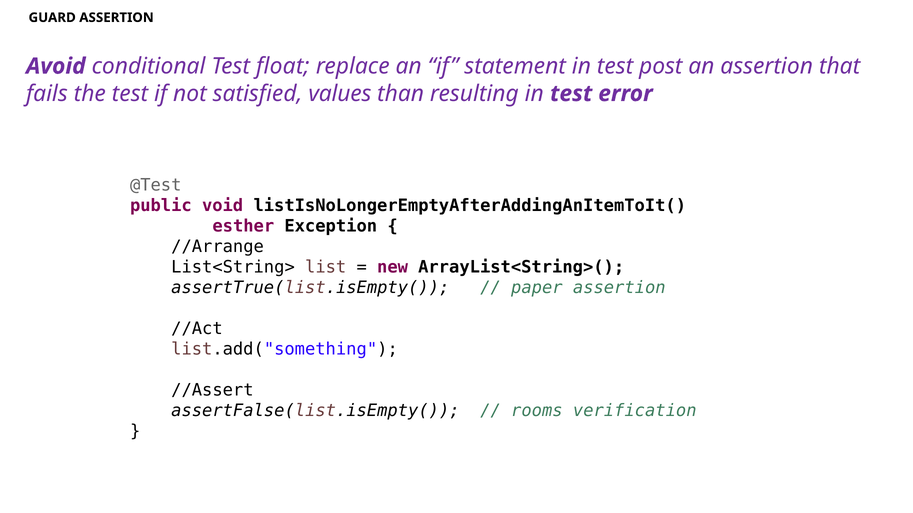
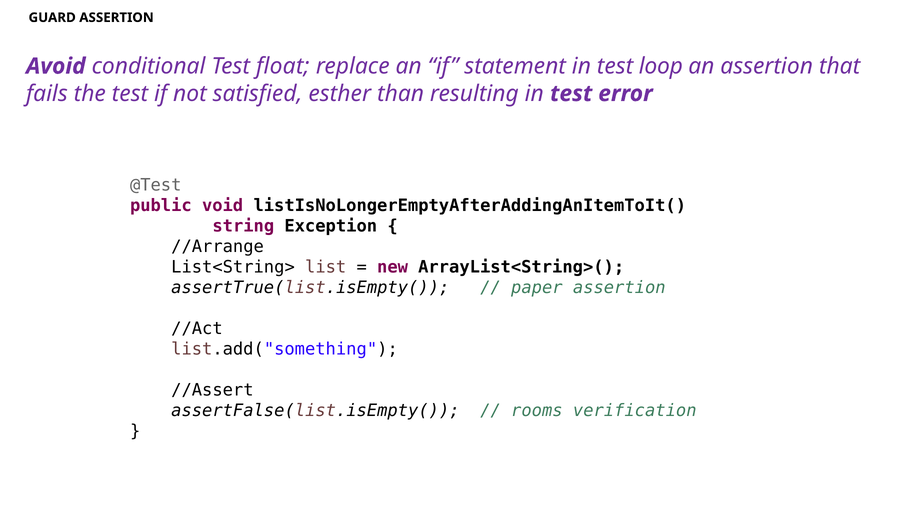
post: post -> loop (661, 66)
values: values -> esther (340, 94)
esther: esther -> string (243, 226)
